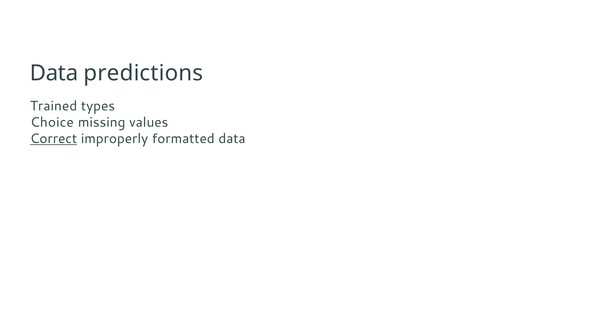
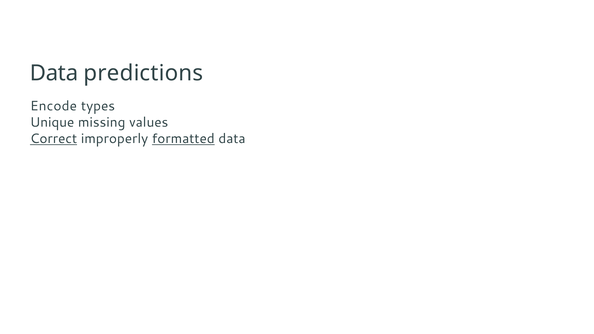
Trained: Trained -> Encode (54, 106)
Choice: Choice -> Unique (52, 122)
formatted underline: none -> present (183, 139)
